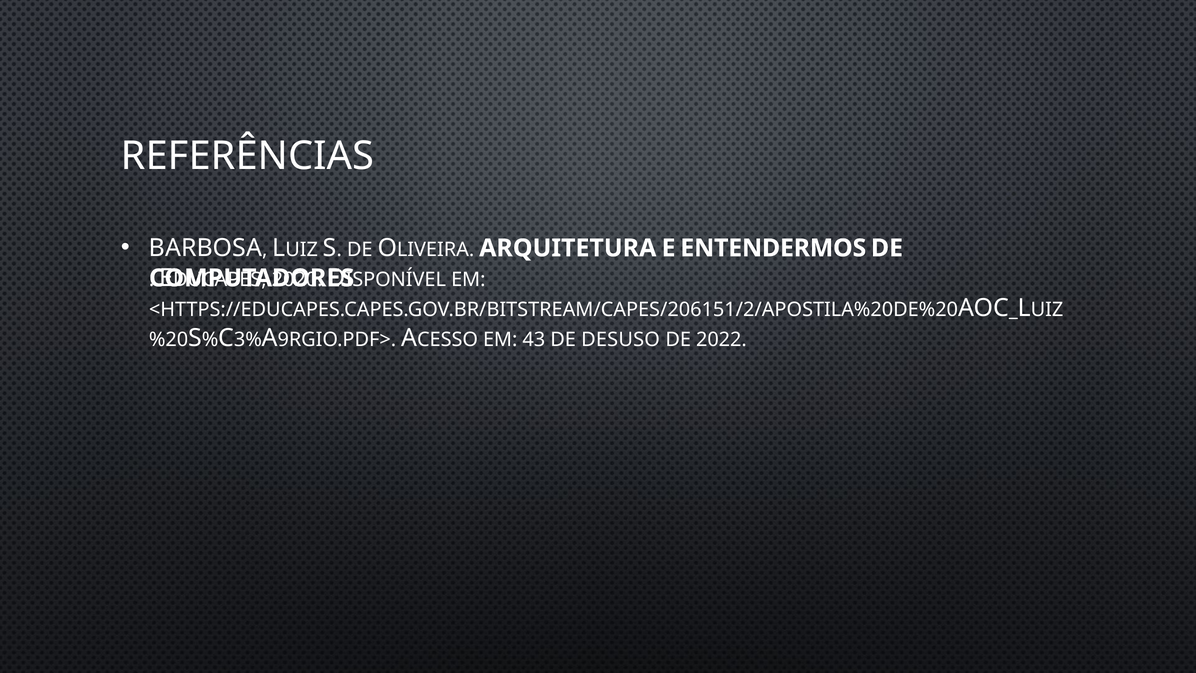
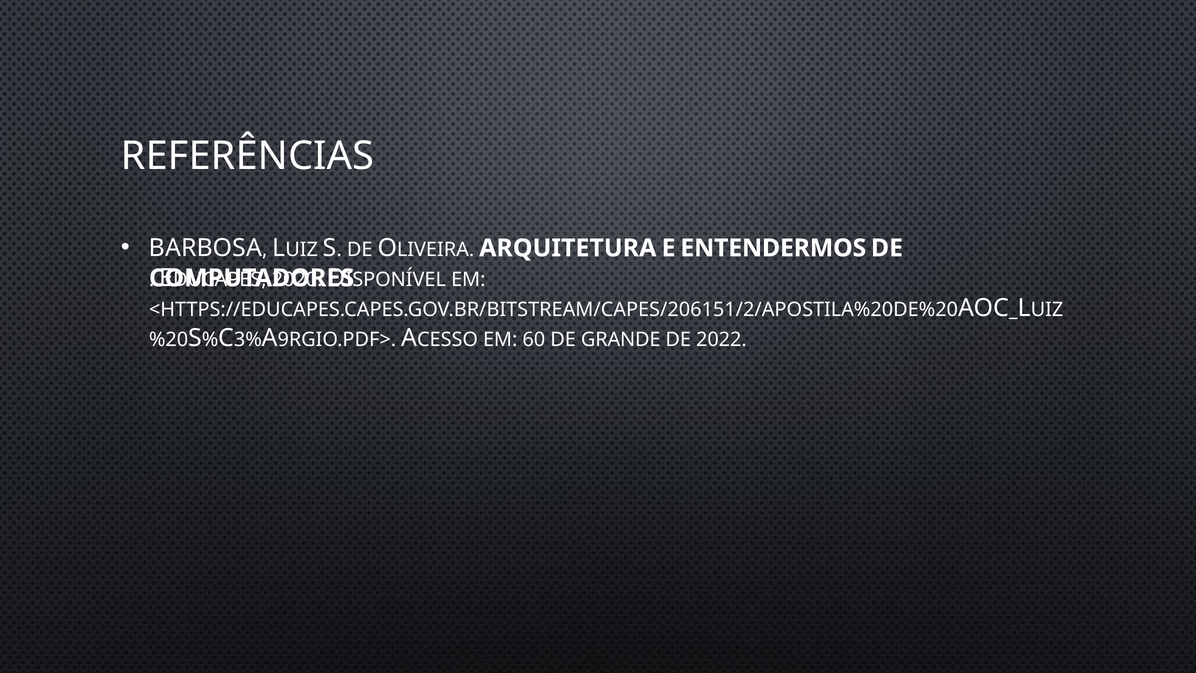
43: 43 -> 60 (534, 340)
DESUSO: DESUSO -> GRANDE (621, 340)
